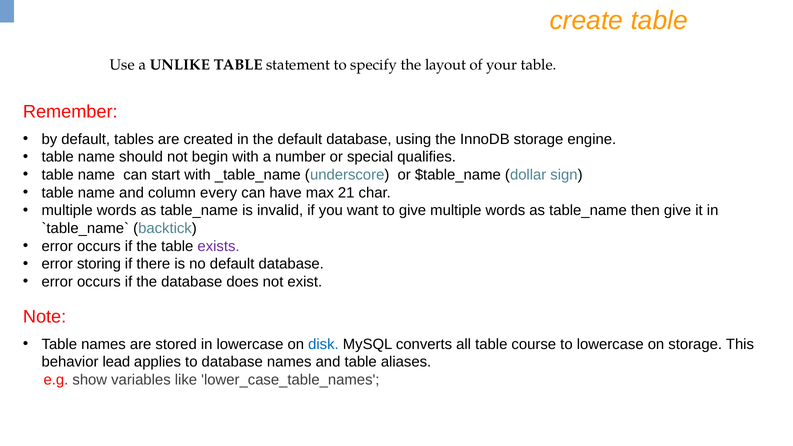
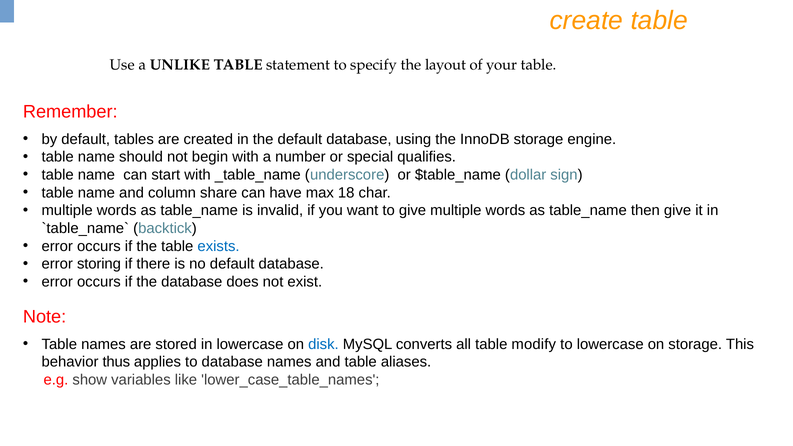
every: every -> share (219, 193)
21: 21 -> 18 (346, 193)
exists colour: purple -> blue (219, 246)
course: course -> modify (534, 344)
lead: lead -> thus (116, 362)
